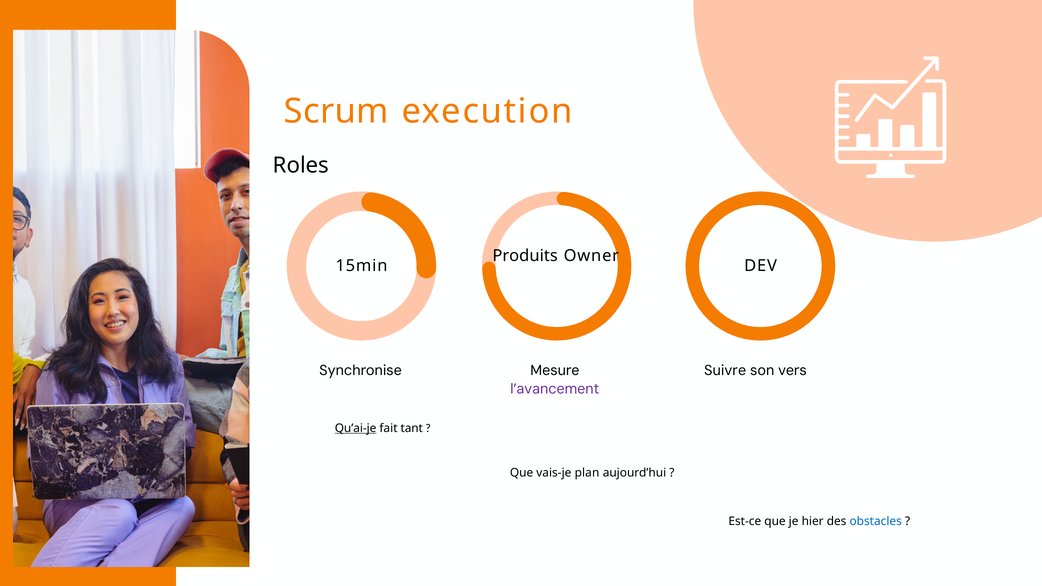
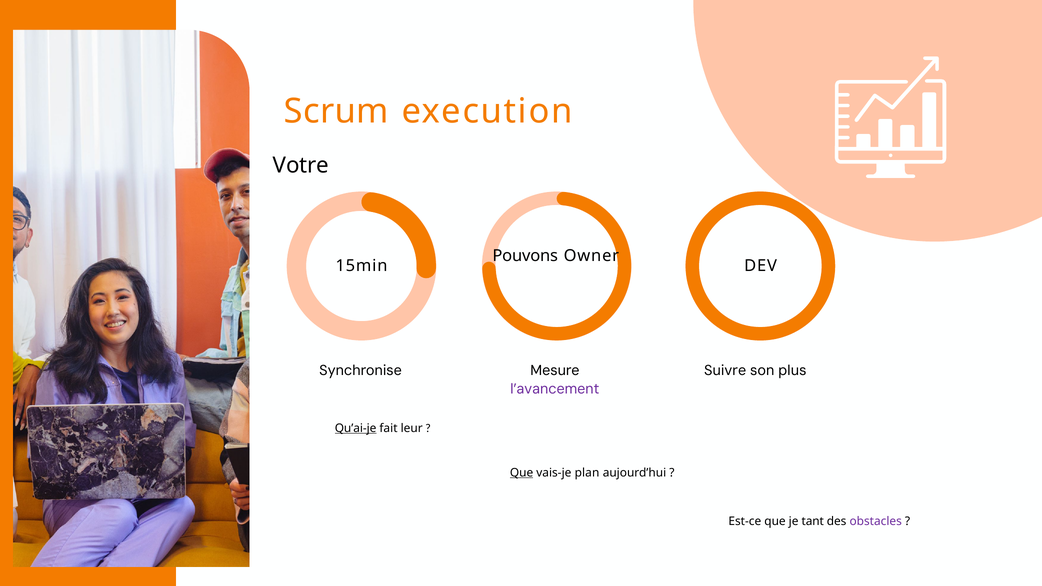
Roles: Roles -> Votre (301, 165)
Produits: Produits -> Pouvons (525, 256)
vers: vers -> plus (792, 371)
tant: tant -> leur (412, 428)
Que underline: none -> present (522, 473)
hier: hier -> tant (813, 522)
obstacles colour: blue -> purple (876, 522)
